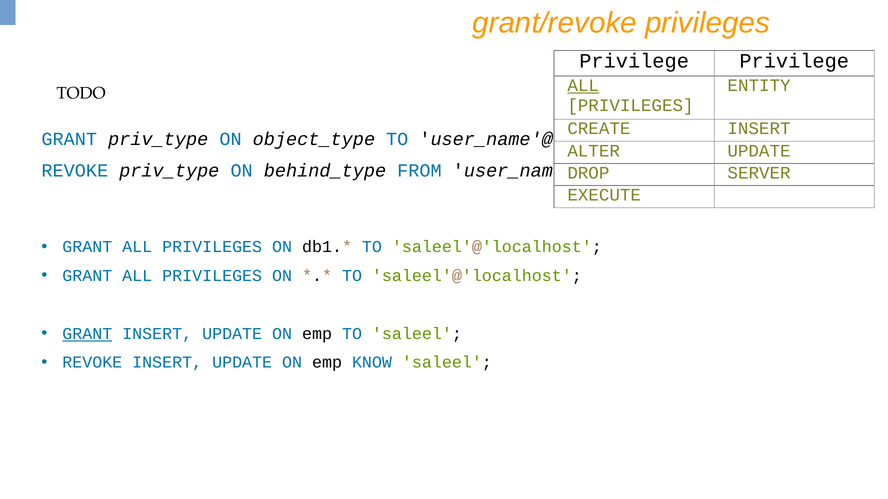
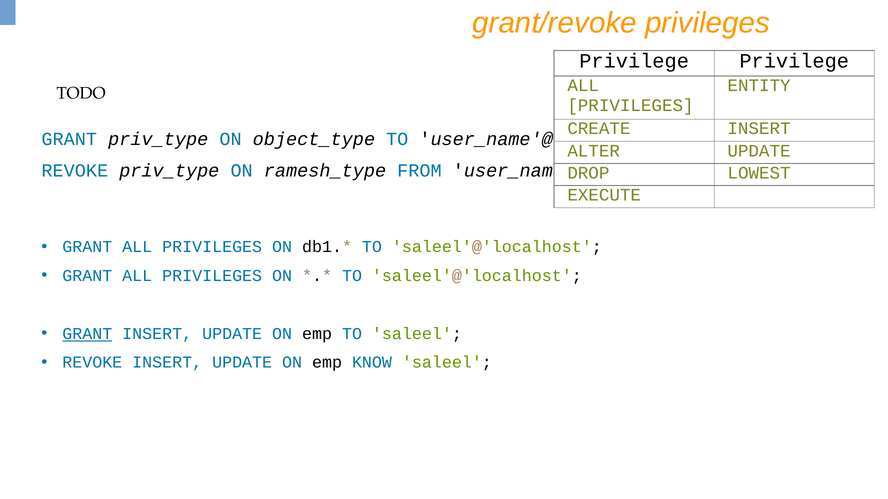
ALL underline: present -> none (583, 85)
behind_type: behind_type -> ramesh_type (325, 171)
SERVER: SERVER -> LOWEST (759, 173)
